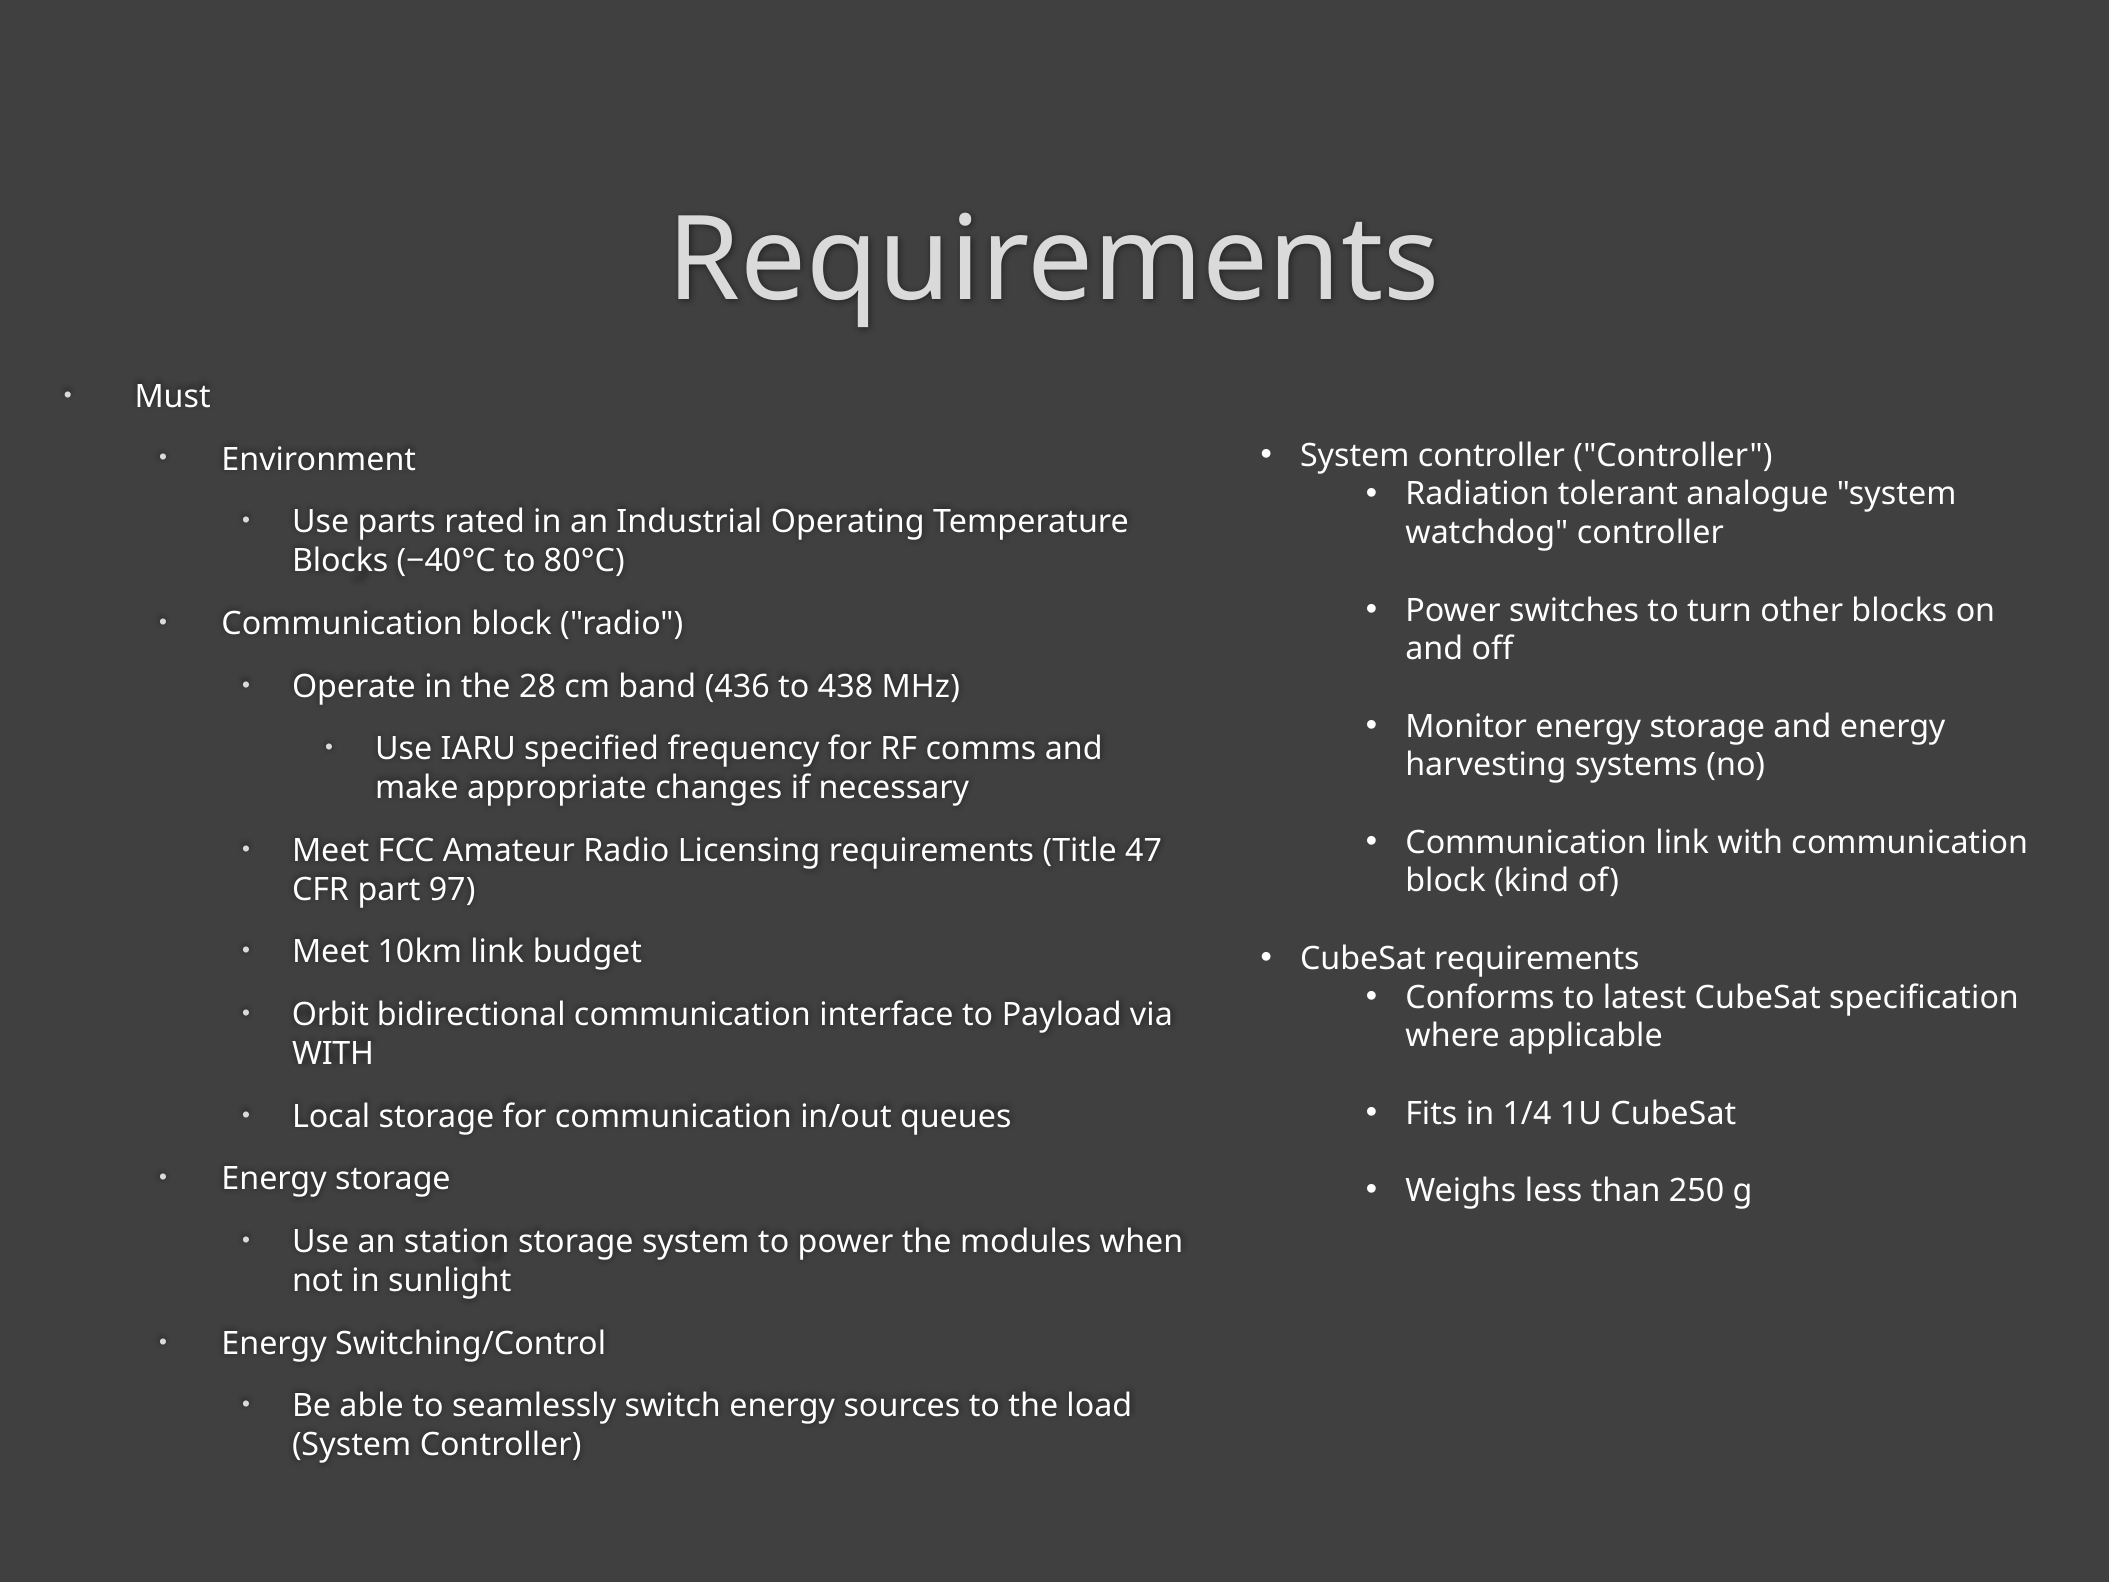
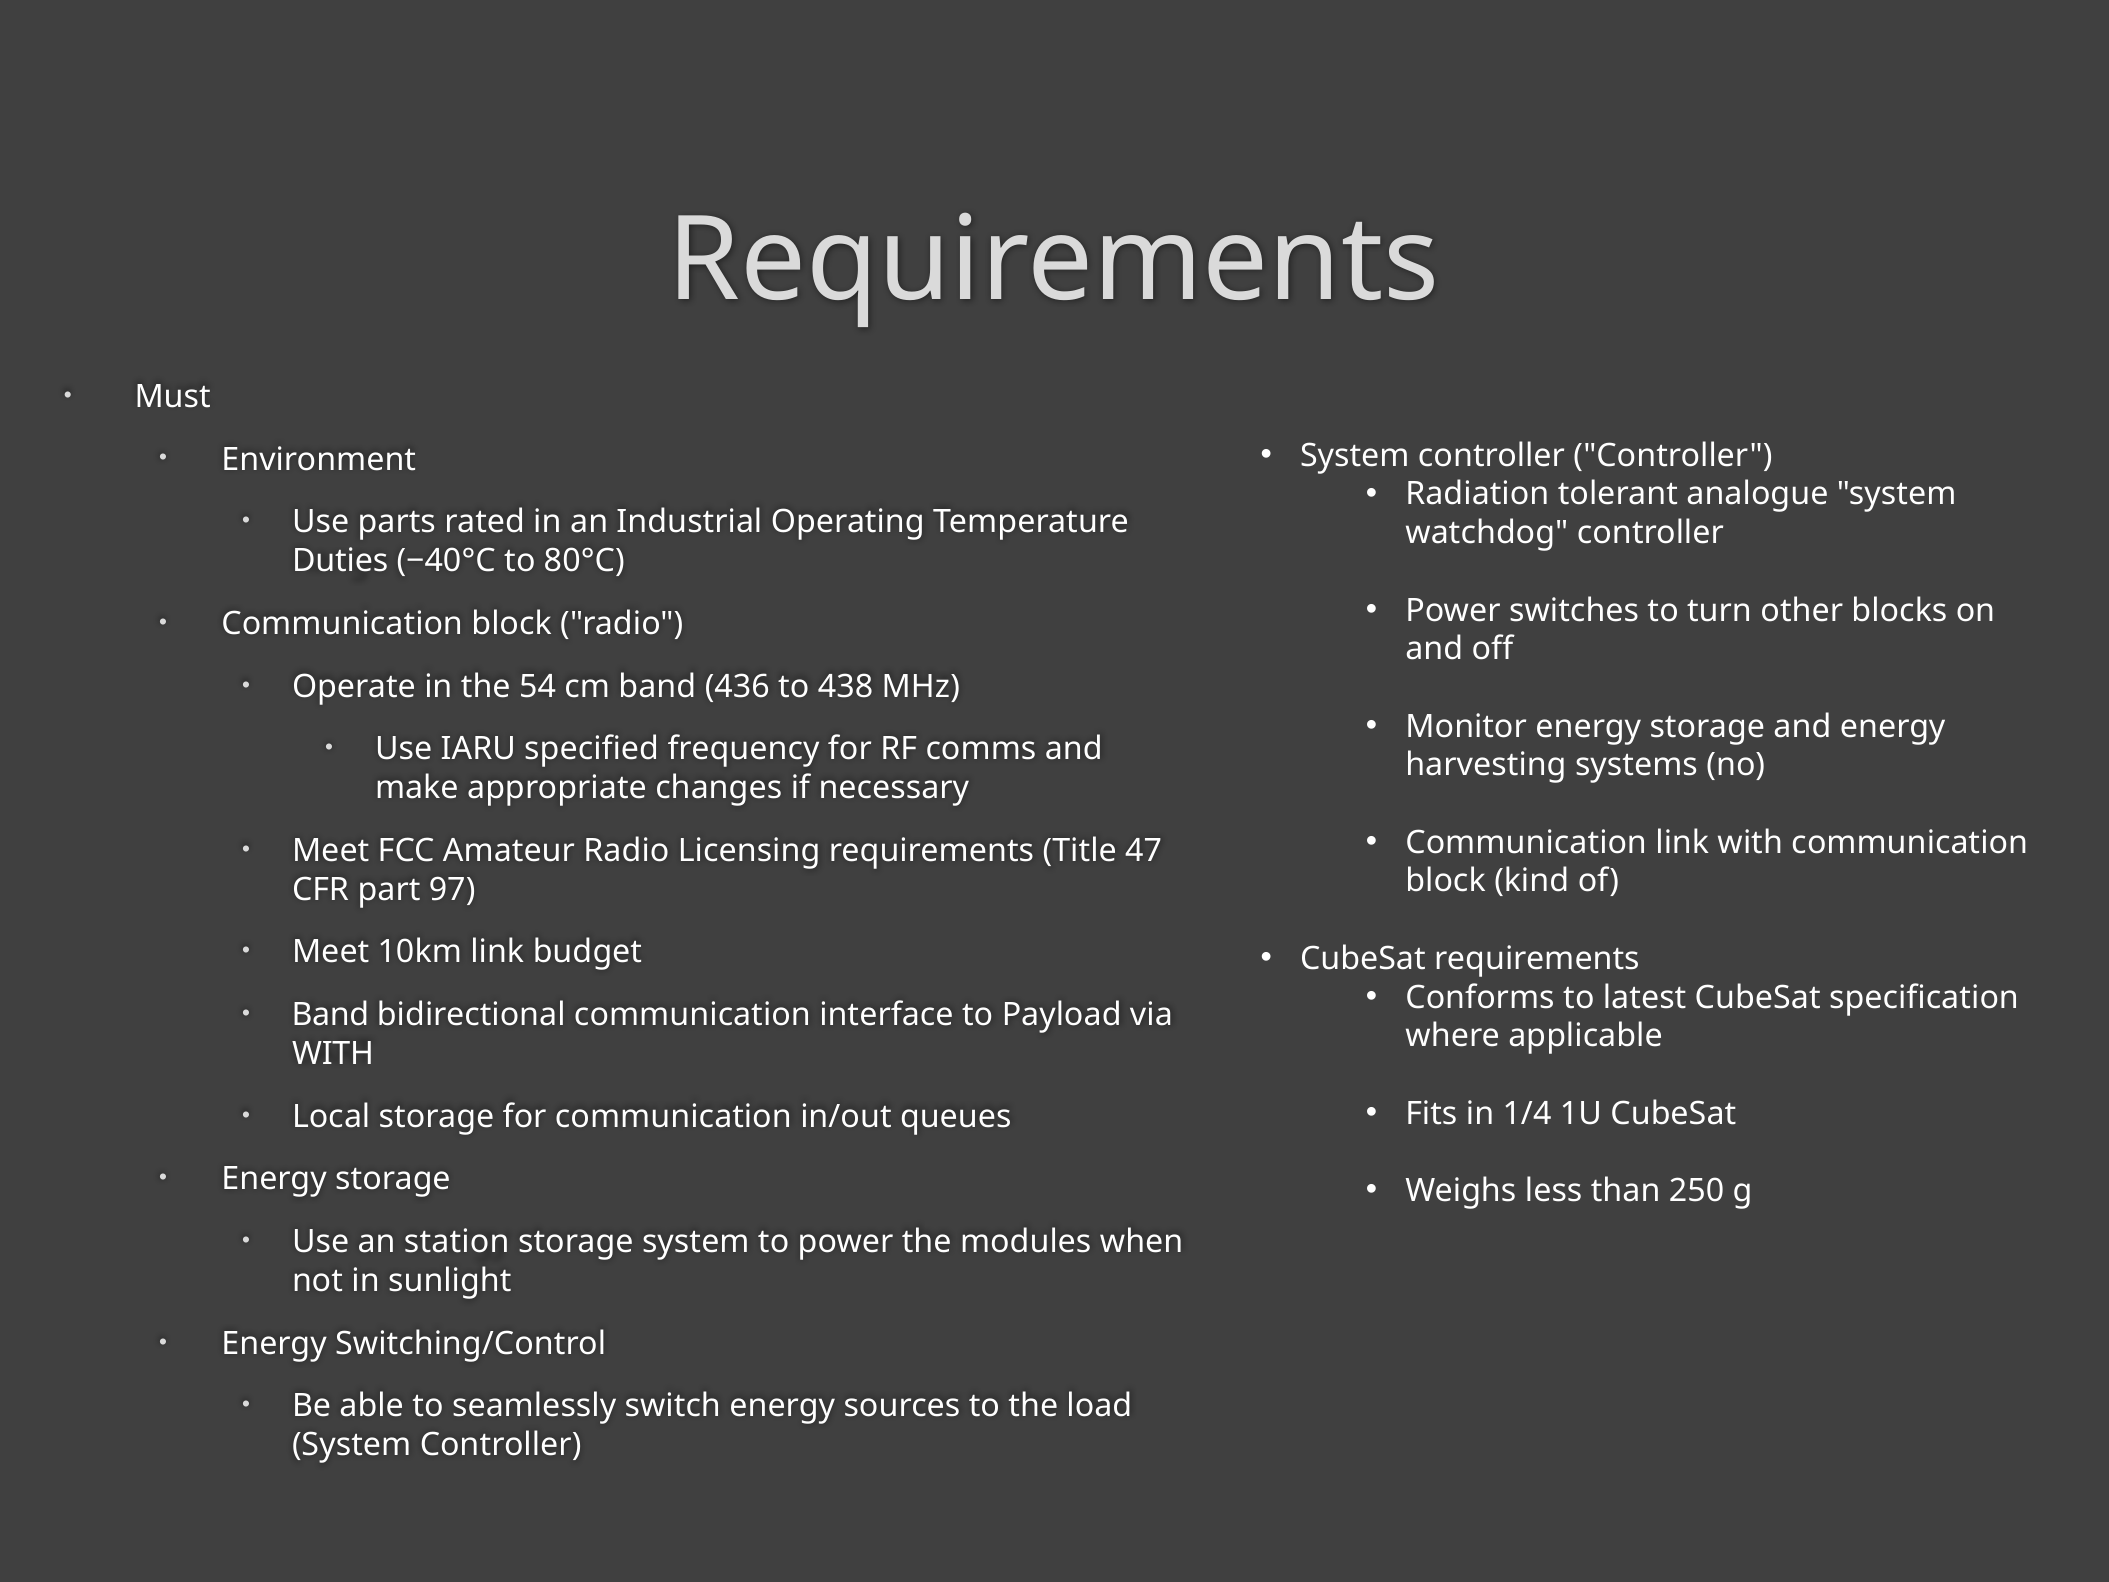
Blocks: Blocks -> Duties (340, 561)
28: 28 -> 54 (538, 686)
Orbit: Orbit -> Band (330, 1015)
